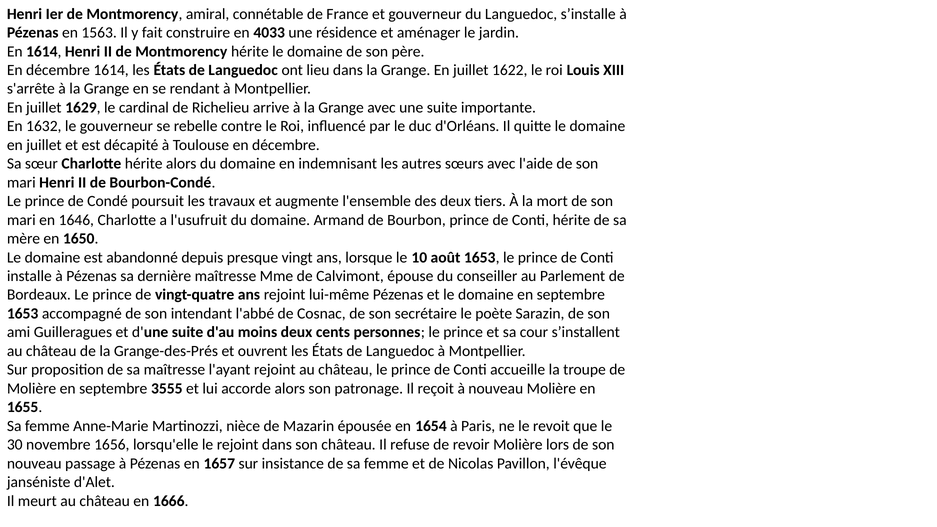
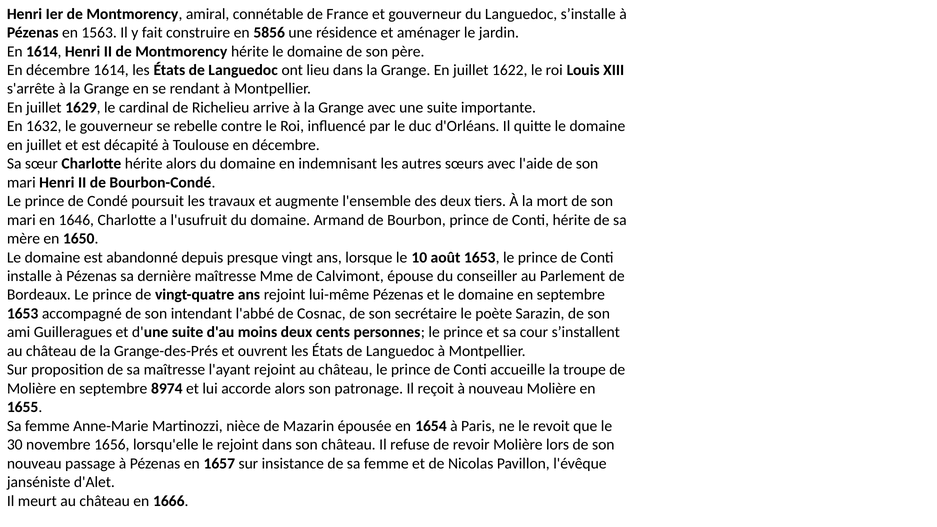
4033: 4033 -> 5856 (269, 33)
3555: 3555 -> 8974 (167, 389)
